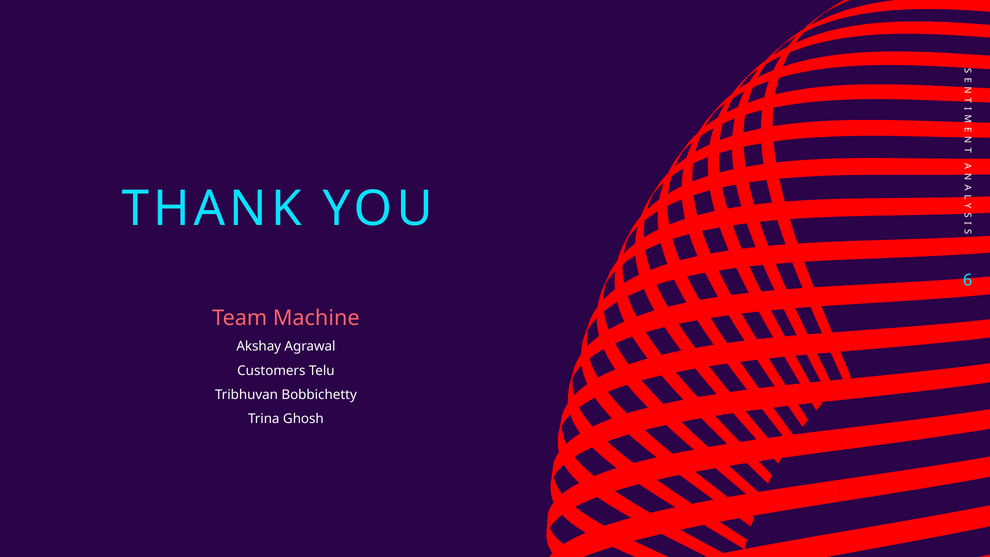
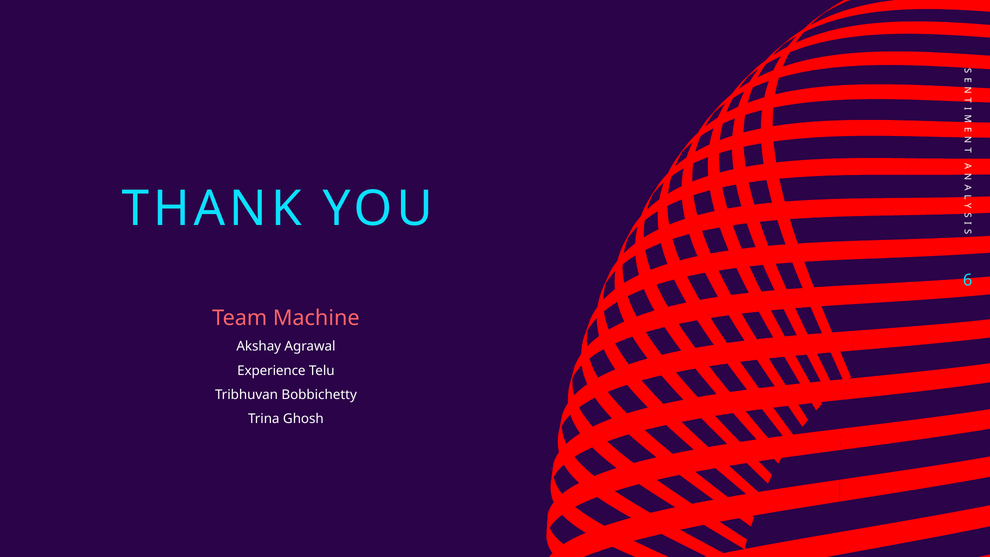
Customers: Customers -> Experience (271, 371)
